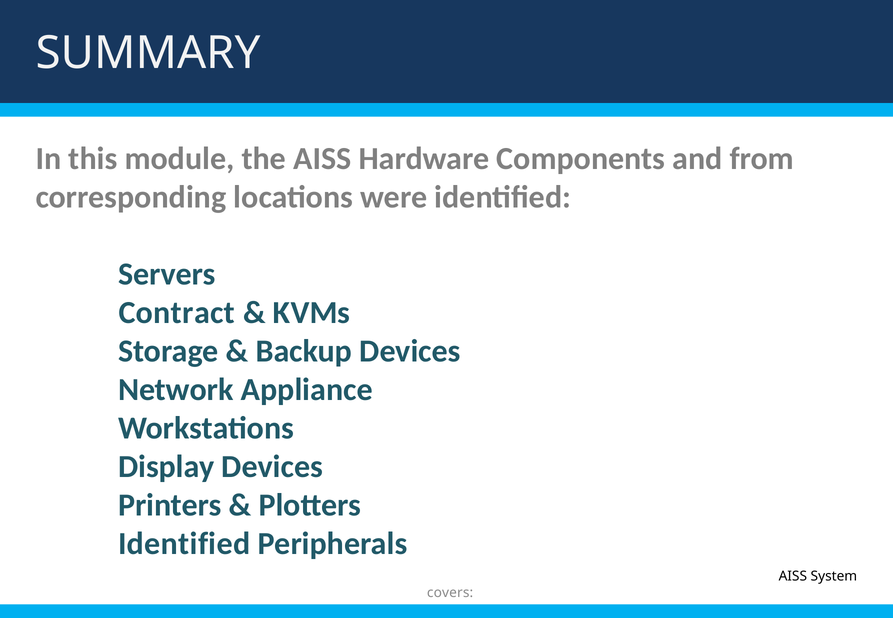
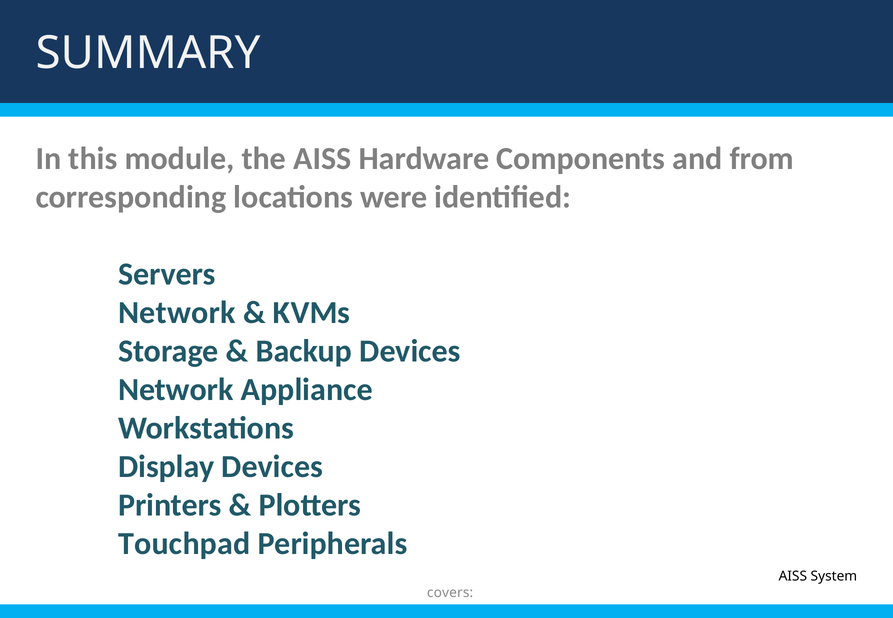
Contract: Contract -> Network (177, 313)
Identified: Identified -> Touchpad (184, 544)
